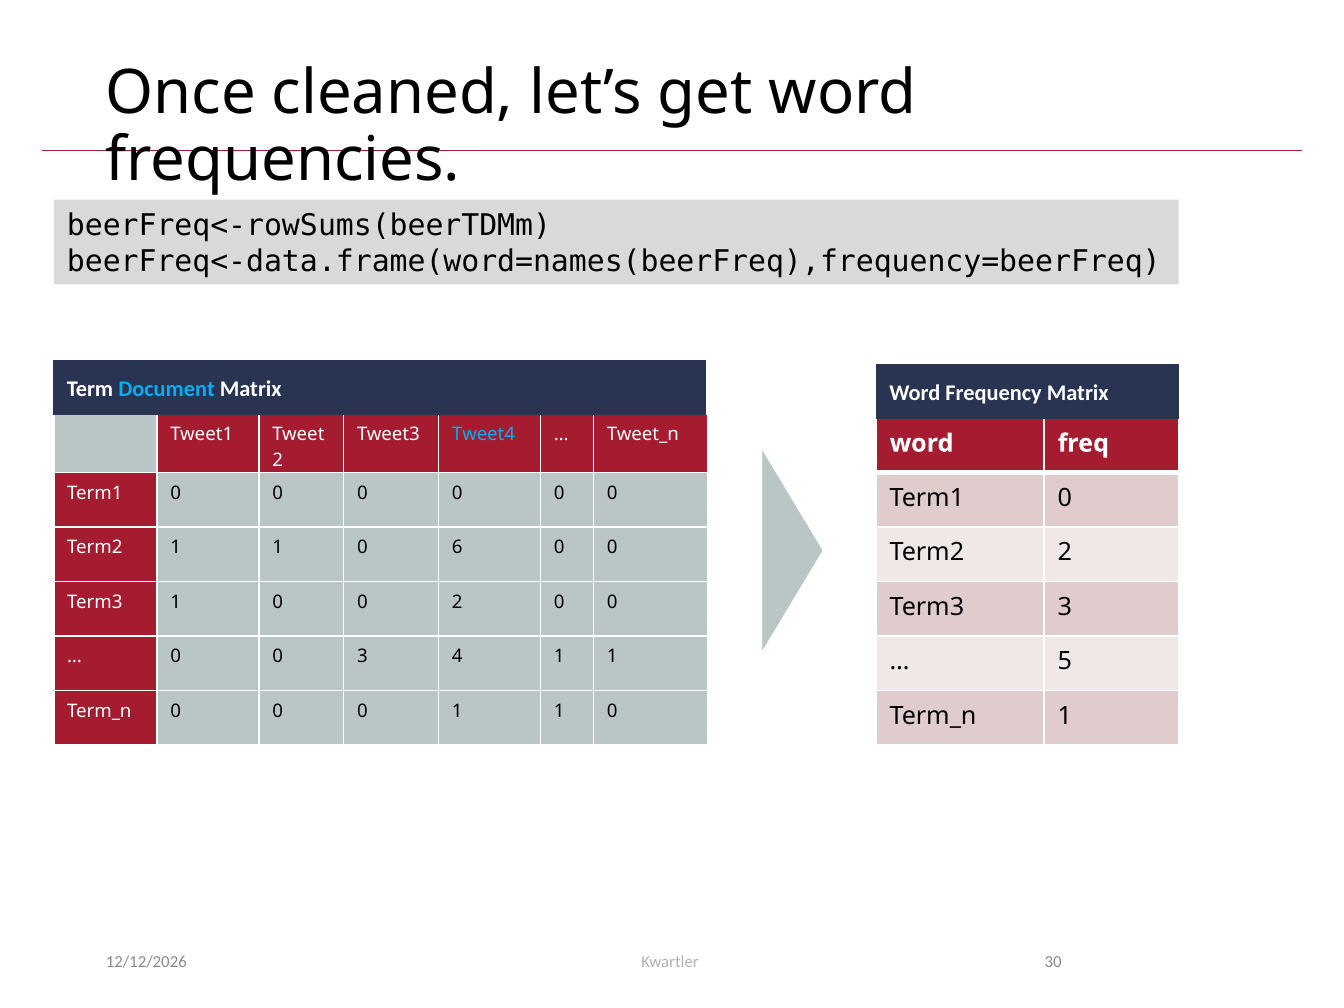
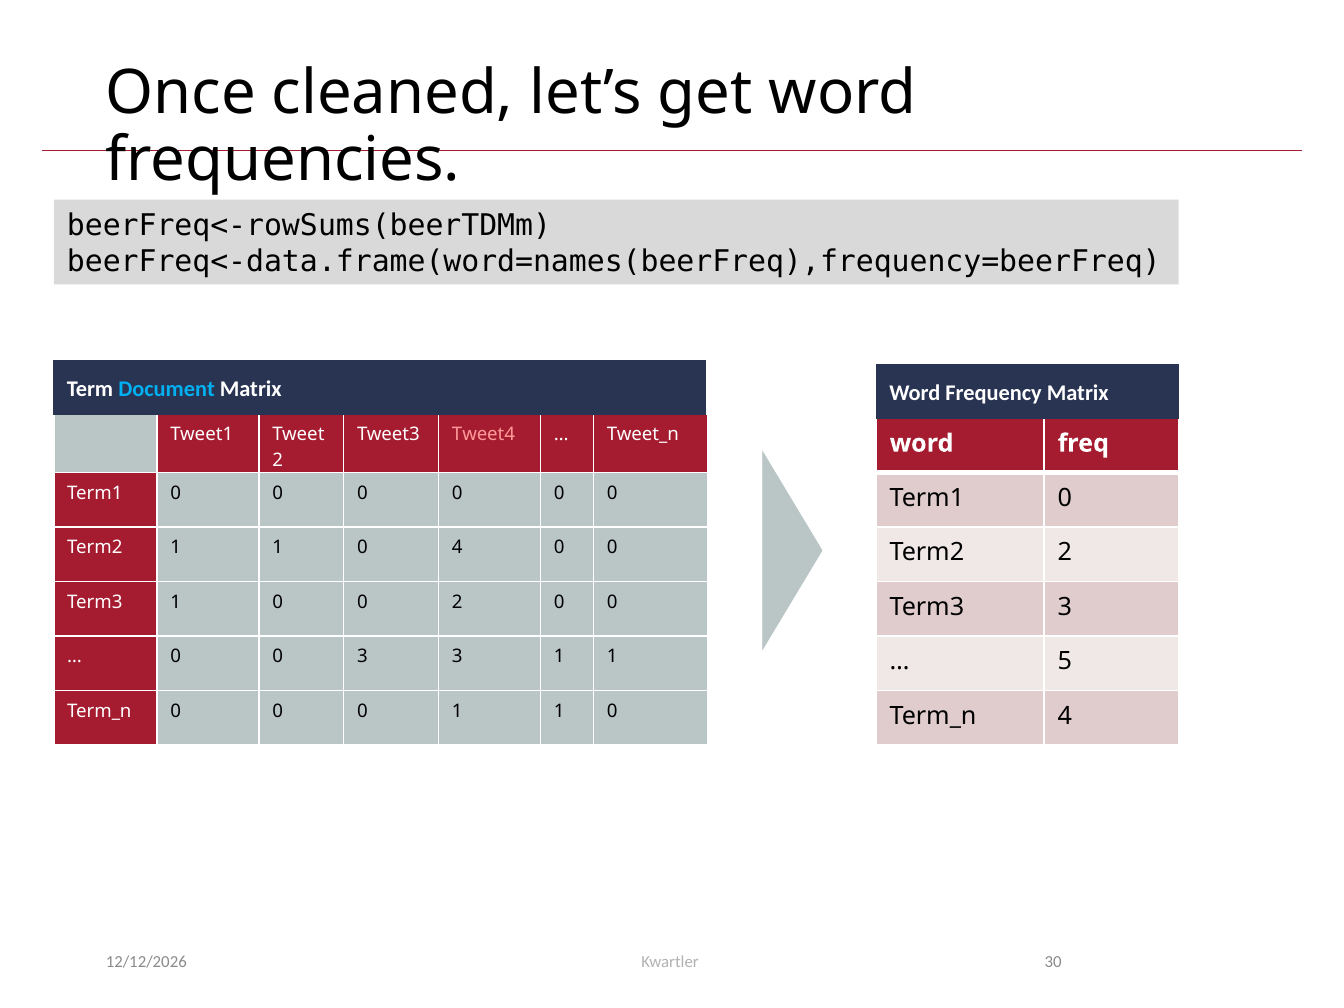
Tweet4 colour: light blue -> pink (483, 435)
0 6: 6 -> 4 (457, 548)
3 4: 4 -> 3 (457, 657)
1: 1 -> 4 (1065, 716)
